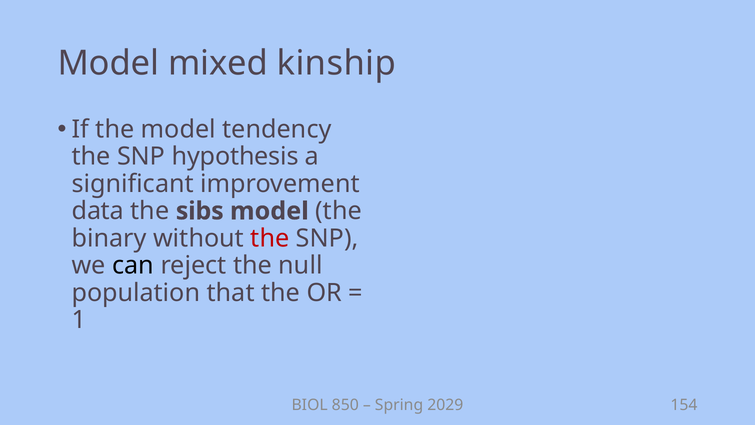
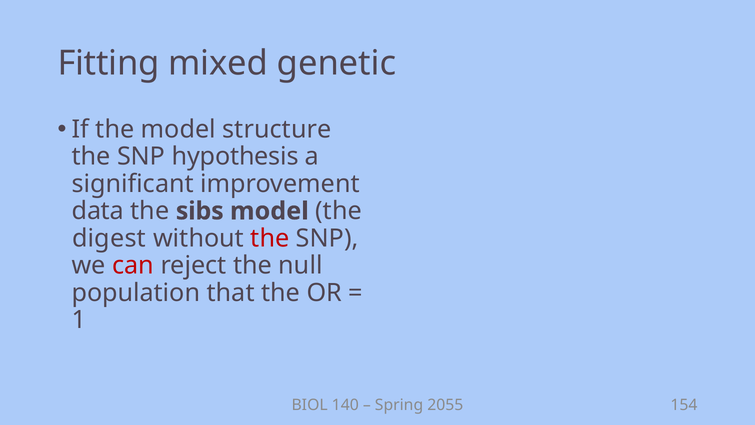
Model: Model -> Fitting (108, 63)
kinship: kinship -> genetic (337, 63)
tendency: tendency -> structure (277, 129)
binary: binary -> digest (109, 238)
can colour: black -> red (133, 265)
850: 850 -> 140 (345, 405)
2029: 2029 -> 2055 (445, 405)
